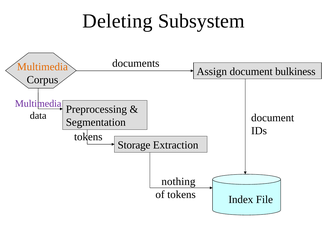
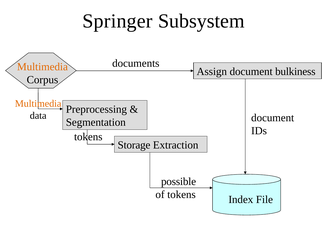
Deleting: Deleting -> Springer (118, 21)
Multimedia colour: purple -> orange (38, 104)
nothing: nothing -> possible (179, 182)
